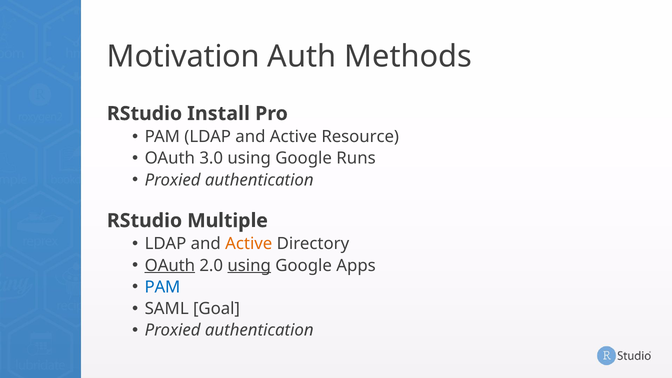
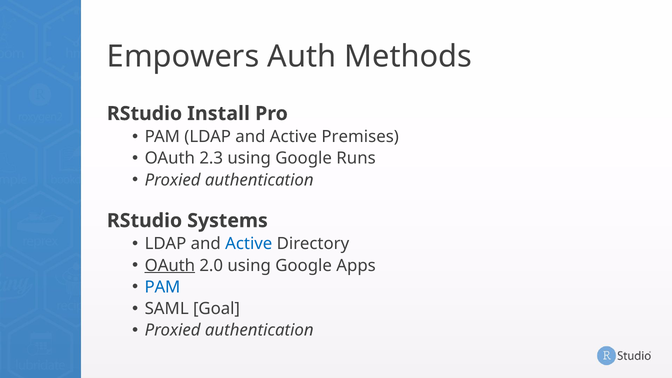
Motivation: Motivation -> Empowers (183, 56)
Resource: Resource -> Premises (360, 137)
3.0: 3.0 -> 2.3 (211, 158)
Multiple: Multiple -> Systems (228, 221)
Active colour: orange -> blue (249, 244)
using underline: present -> none (249, 265)
